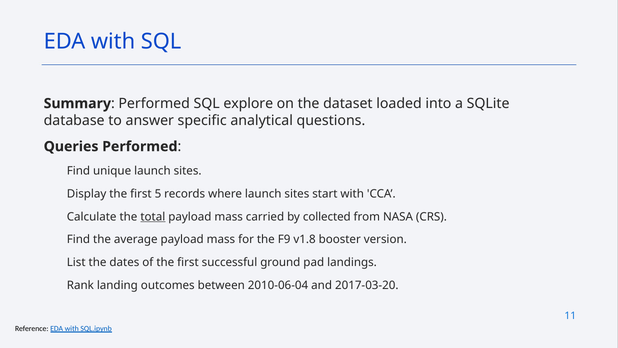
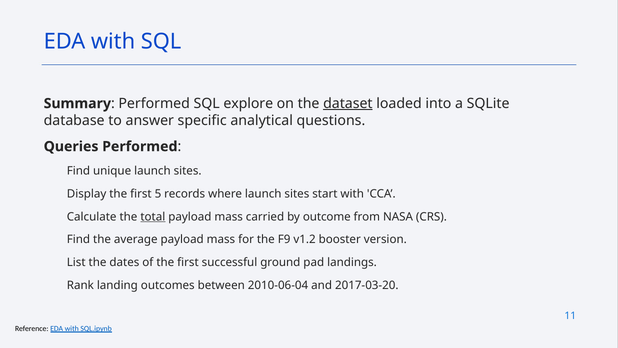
dataset underline: none -> present (348, 103)
collected: collected -> outcome (327, 216)
v1.8: v1.8 -> v1.2 (305, 239)
